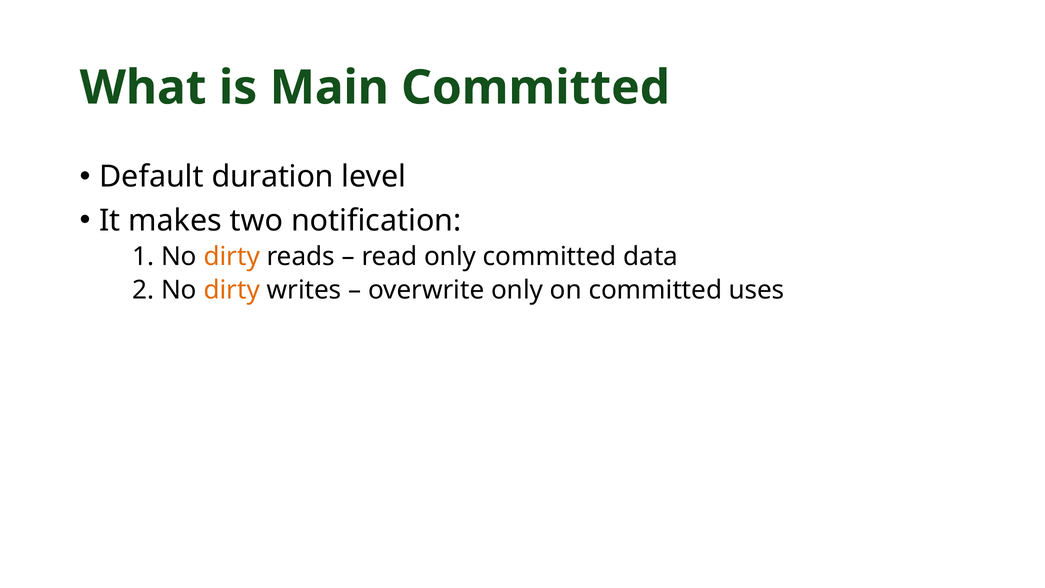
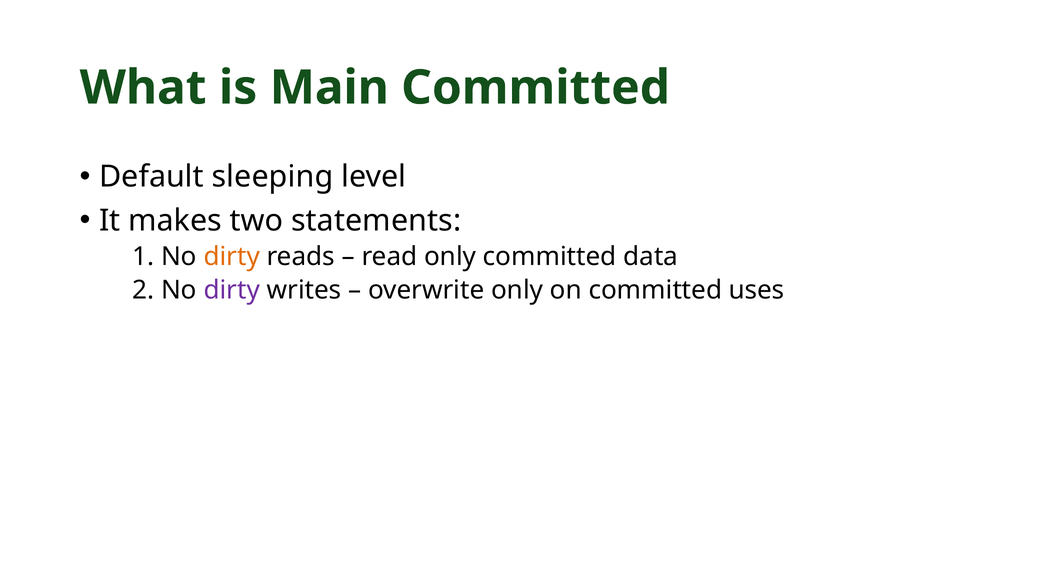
duration: duration -> sleeping (273, 177)
notification: notification -> statements (376, 220)
dirty colour: orange -> purple (232, 290)
